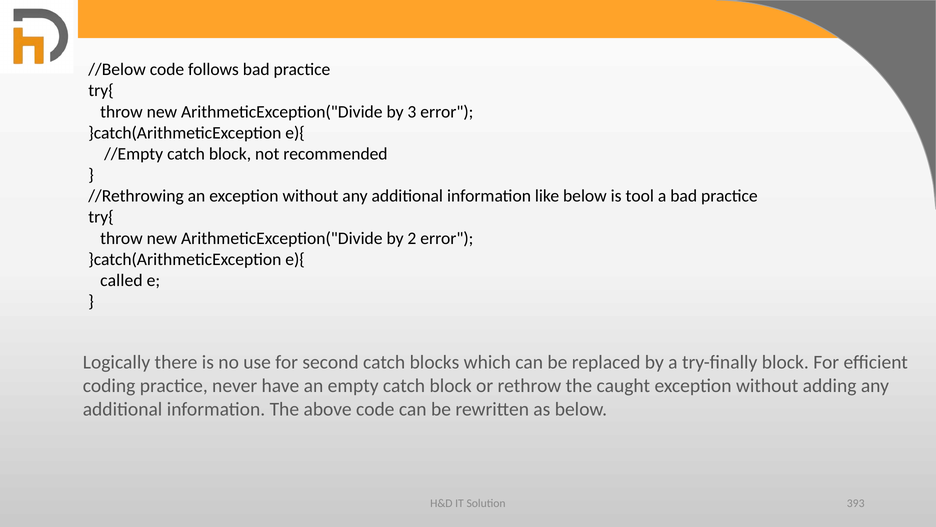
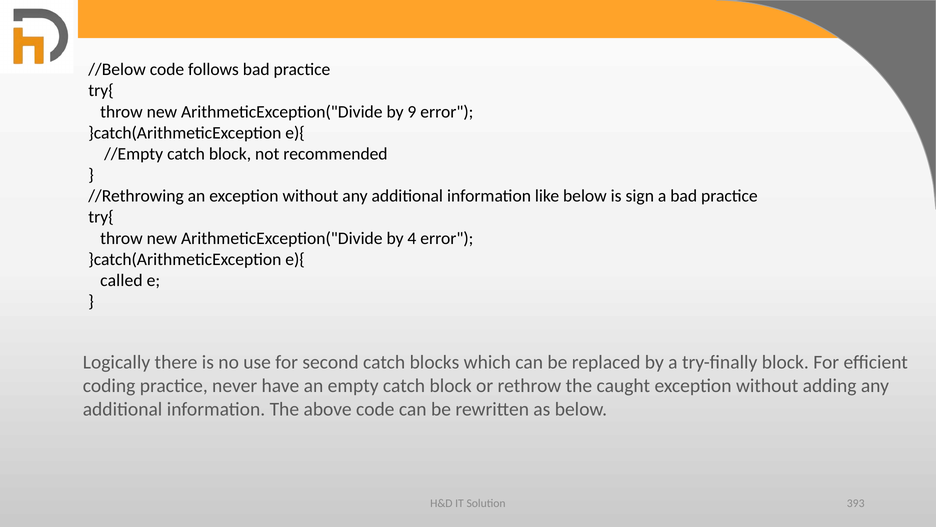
3: 3 -> 9 (412, 112)
tool: tool -> sign (640, 196)
2: 2 -> 4 (412, 238)
